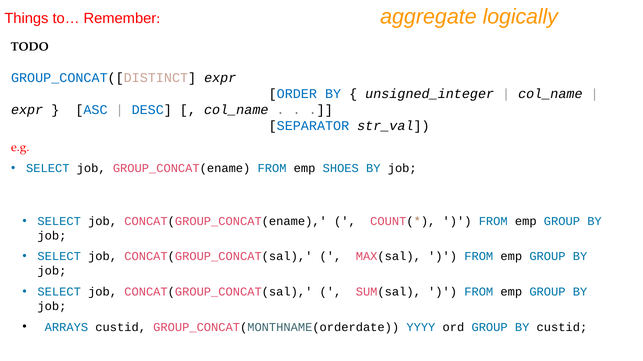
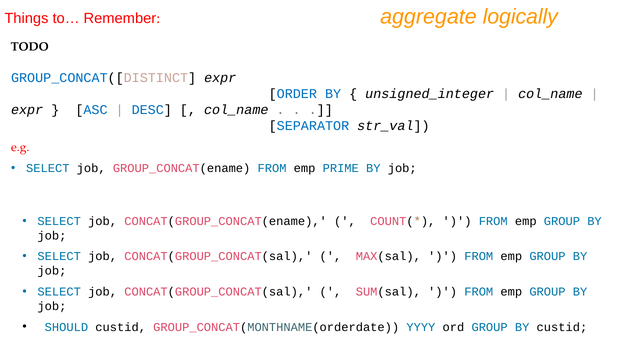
SHOES: SHOES -> PRIME (341, 169)
ARRAYS: ARRAYS -> SHOULD (66, 328)
